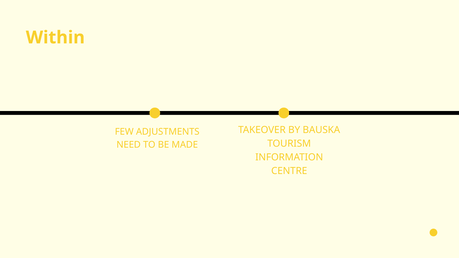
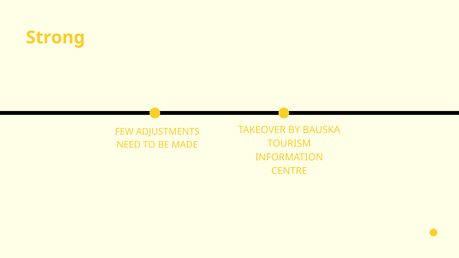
Within: Within -> Strong (55, 38)
